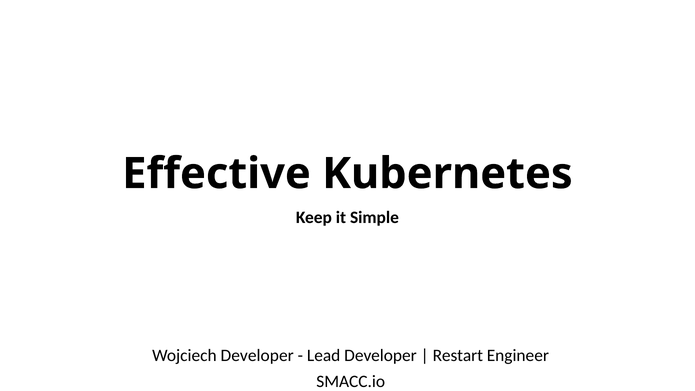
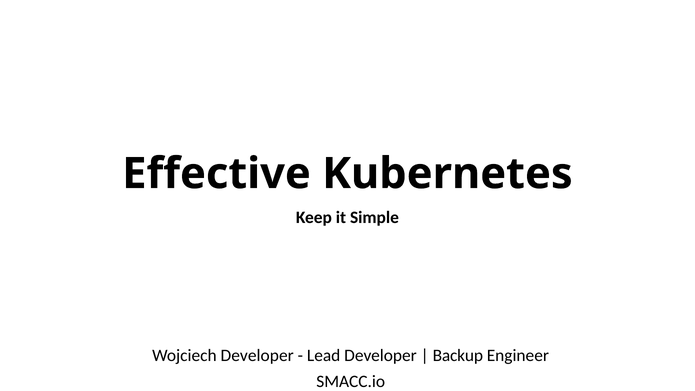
Restart: Restart -> Backup (458, 356)
